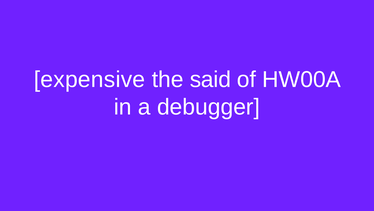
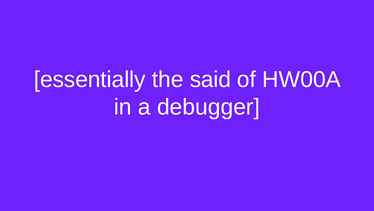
expensive: expensive -> essentially (90, 79)
